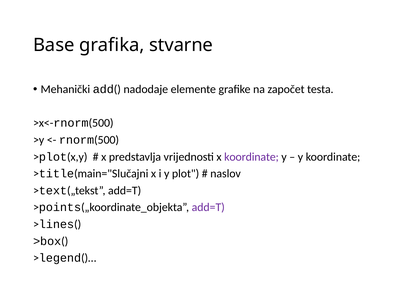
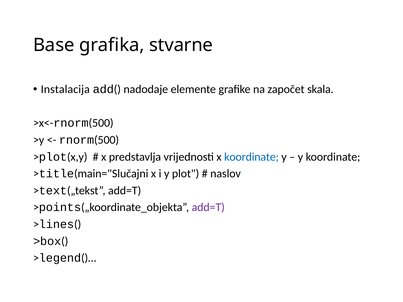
Mehanički: Mehanički -> Instalacija (65, 89)
testa: testa -> skala (320, 89)
koordinate colour: purple -> blue (251, 157)
